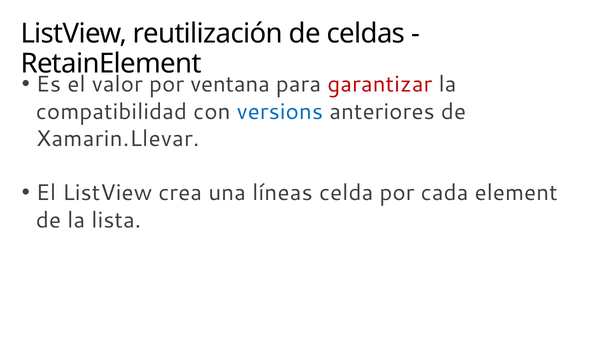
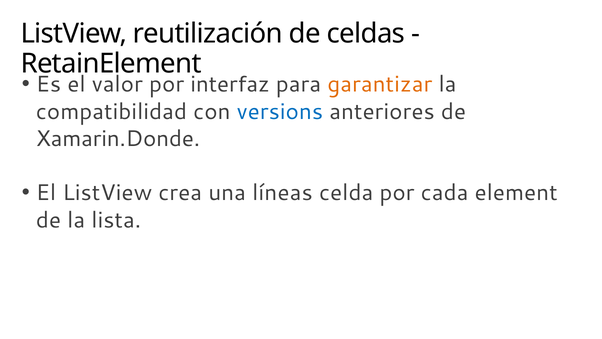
ventana: ventana -> interfaz (230, 84)
garantizar colour: red -> orange (380, 84)
Xamarin.Llevar: Xamarin.Llevar -> Xamarin.Donde (118, 139)
